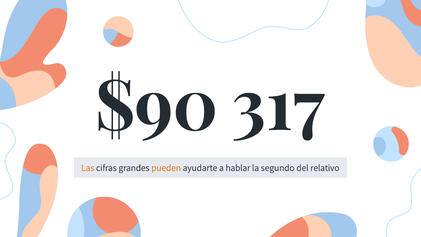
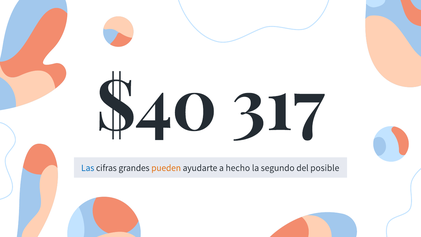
$90: $90 -> $40 (156, 107)
Las colour: orange -> blue (88, 168)
hablar: hablar -> hecho (238, 168)
relativo: relativo -> posible (325, 168)
